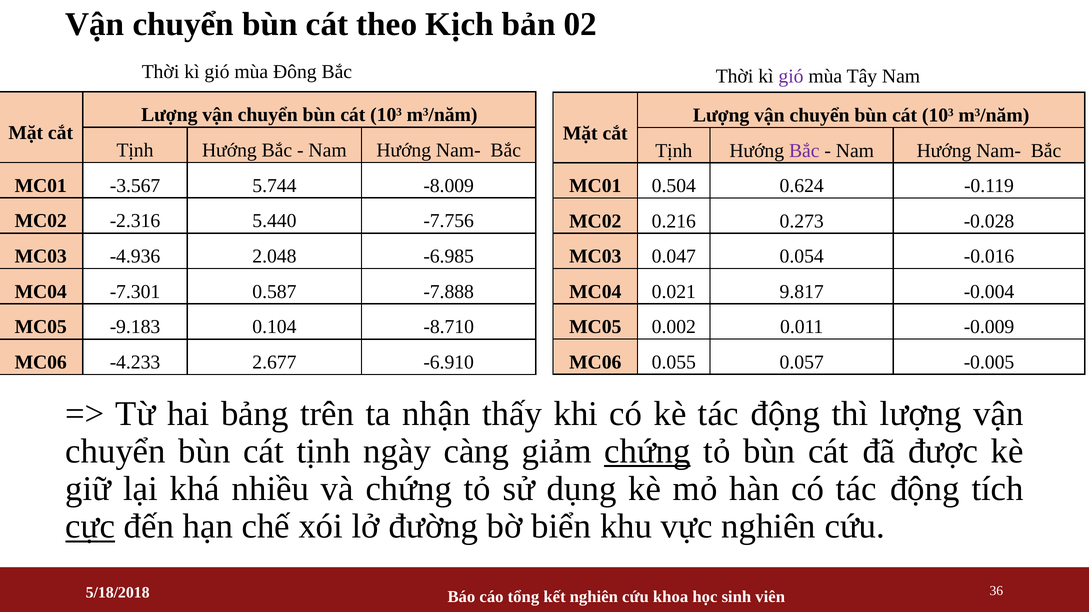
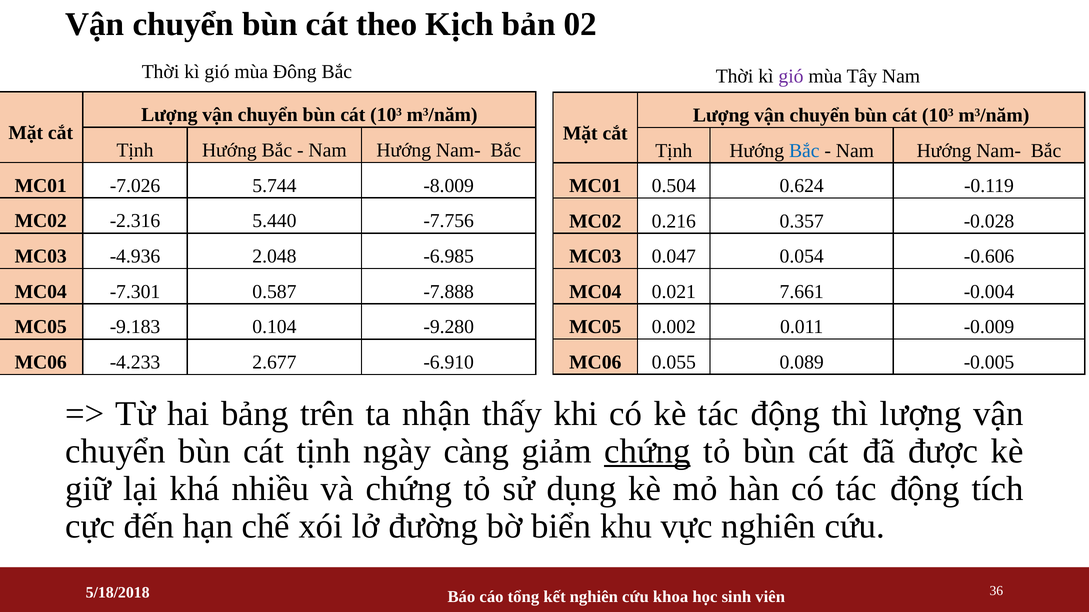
Bắc colour: purple -> blue (804, 151)
-3.567: -3.567 -> -7.026 (135, 186)
0.273: 0.273 -> 0.357 (802, 221)
-0.016: -0.016 -> -0.606 (989, 257)
9.817: 9.817 -> 7.661 (802, 292)
-8.710: -8.710 -> -9.280 (449, 327)
0.057: 0.057 -> 0.089 (802, 363)
cực underline: present -> none (90, 527)
